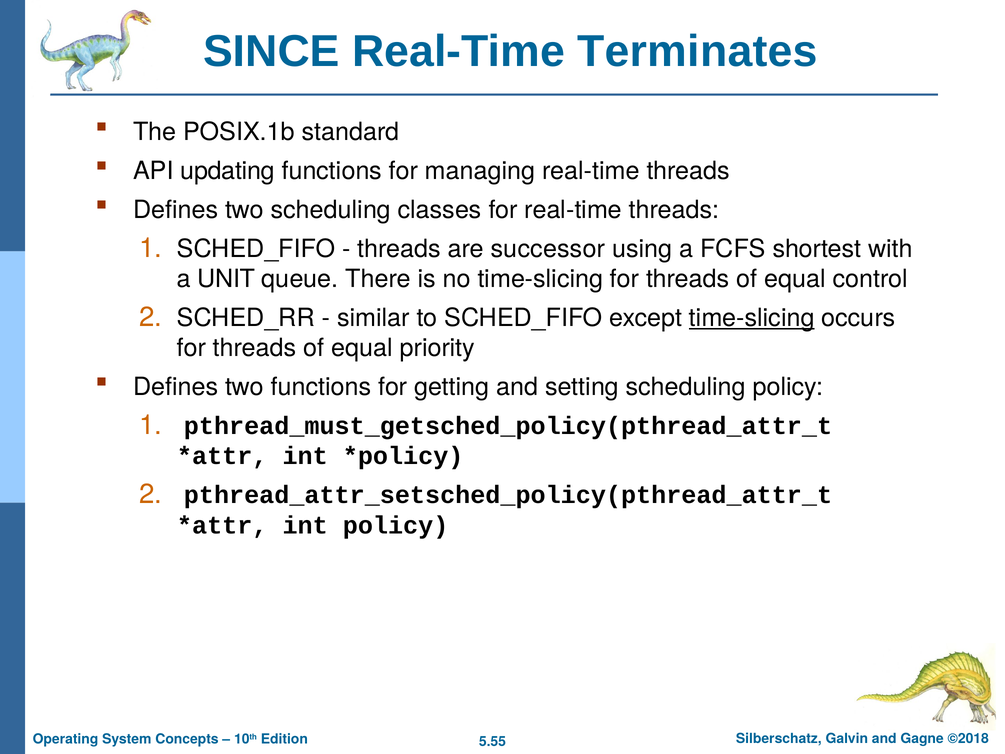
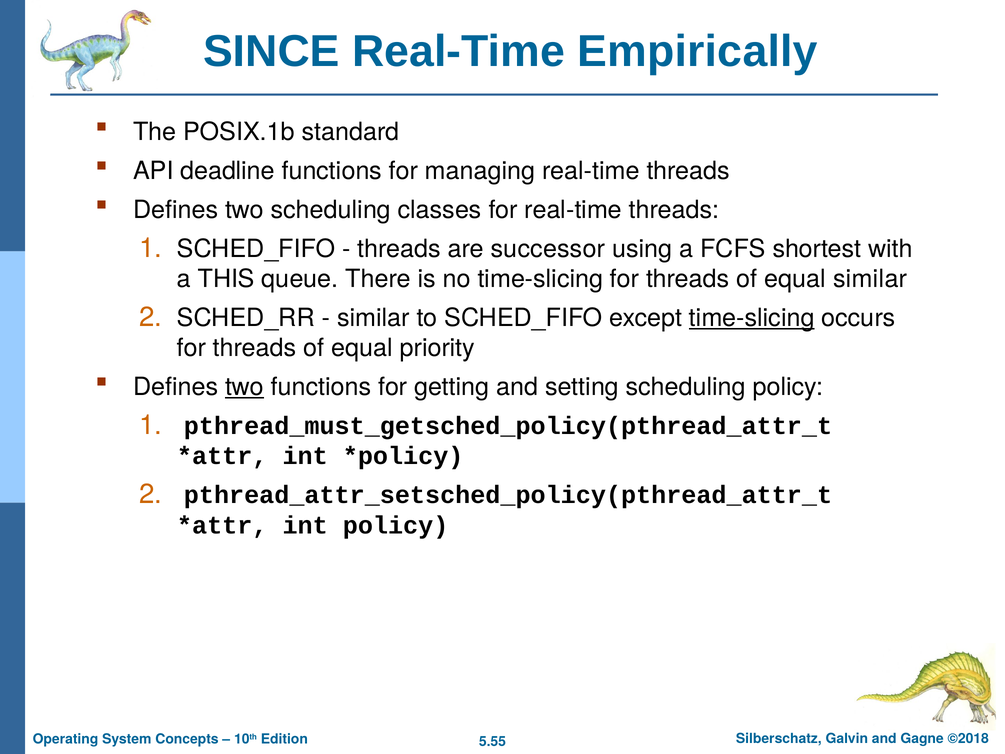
Terminates: Terminates -> Empirically (697, 52)
updating: updating -> deadline (228, 171)
UNIT: UNIT -> THIS (226, 279)
equal control: control -> similar (870, 279)
two underline: none -> present (245, 387)
